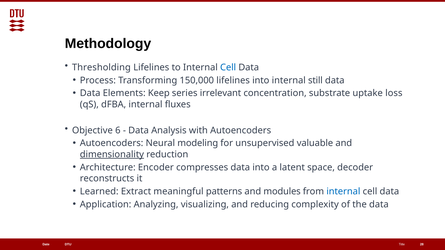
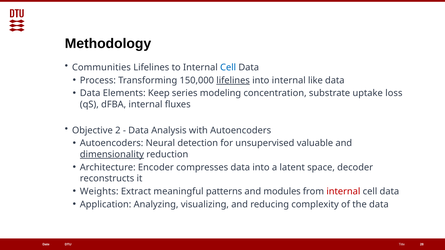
Thresholding: Thresholding -> Communities (101, 67)
lifelines underline: none -> present (233, 80)
still: still -> like (315, 80)
irrelevant: irrelevant -> modeling (221, 93)
6: 6 -> 2 (118, 130)
modeling: modeling -> detection (198, 143)
Learned: Learned -> Weights (99, 192)
internal colour: blue -> red (343, 192)
